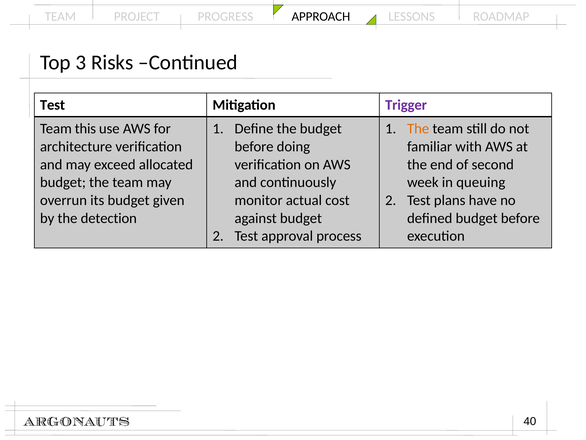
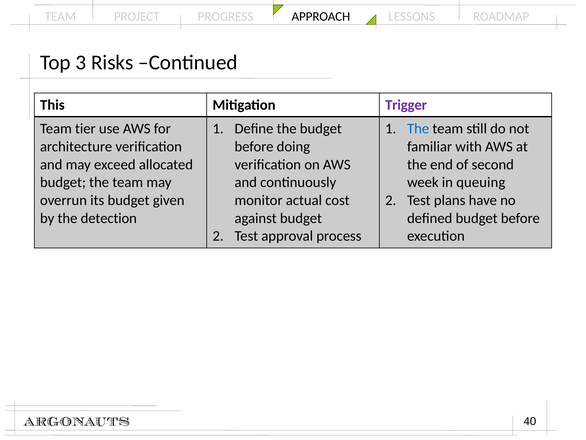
Test: Test -> This (52, 105)
this: this -> tier (85, 129)
The colour: orange -> blue (418, 129)
